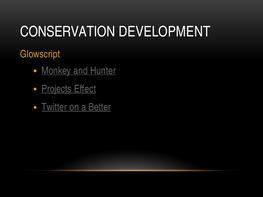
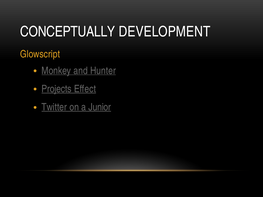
CONSERVATION: CONSERVATION -> CONCEPTUALLY (68, 32)
Better: Better -> Junior (100, 107)
